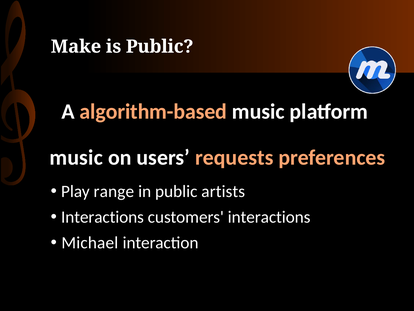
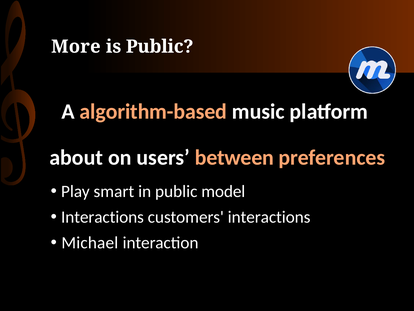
Make: Make -> More (76, 47)
music: music -> about (76, 158)
requests: requests -> between (234, 158)
range: range -> smart (114, 191)
artists: artists -> model (223, 191)
